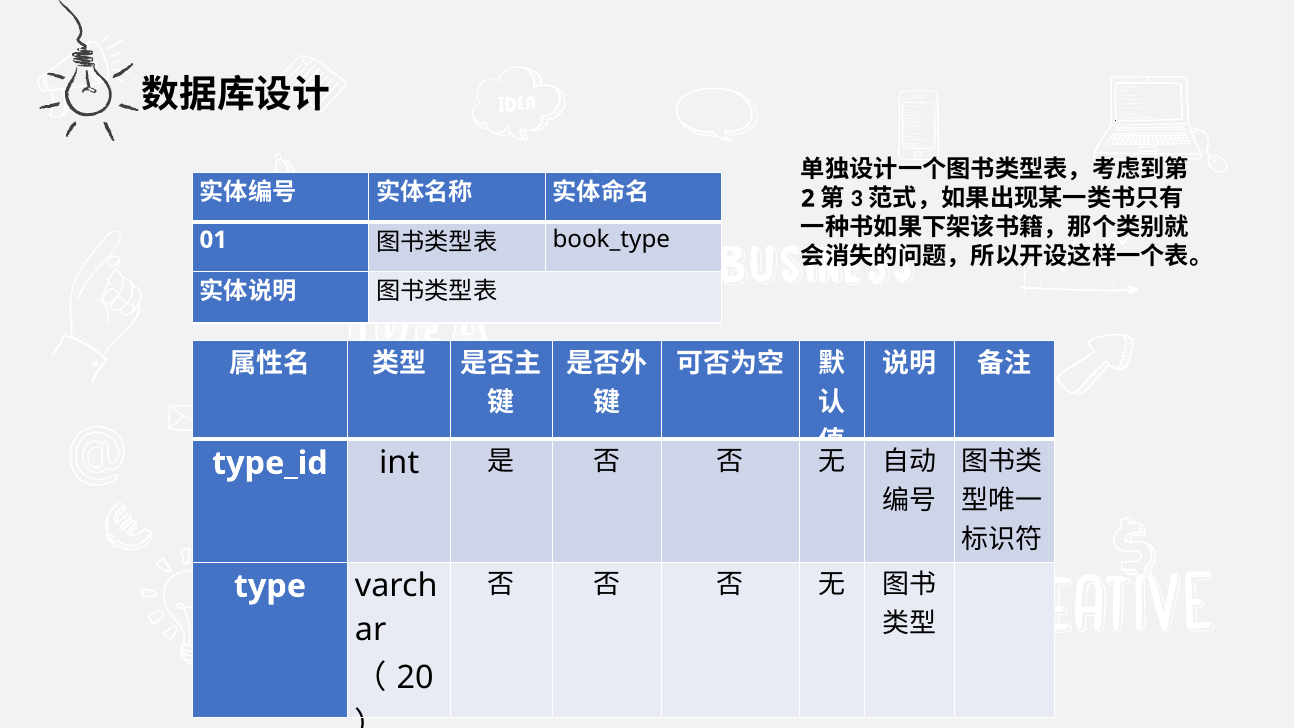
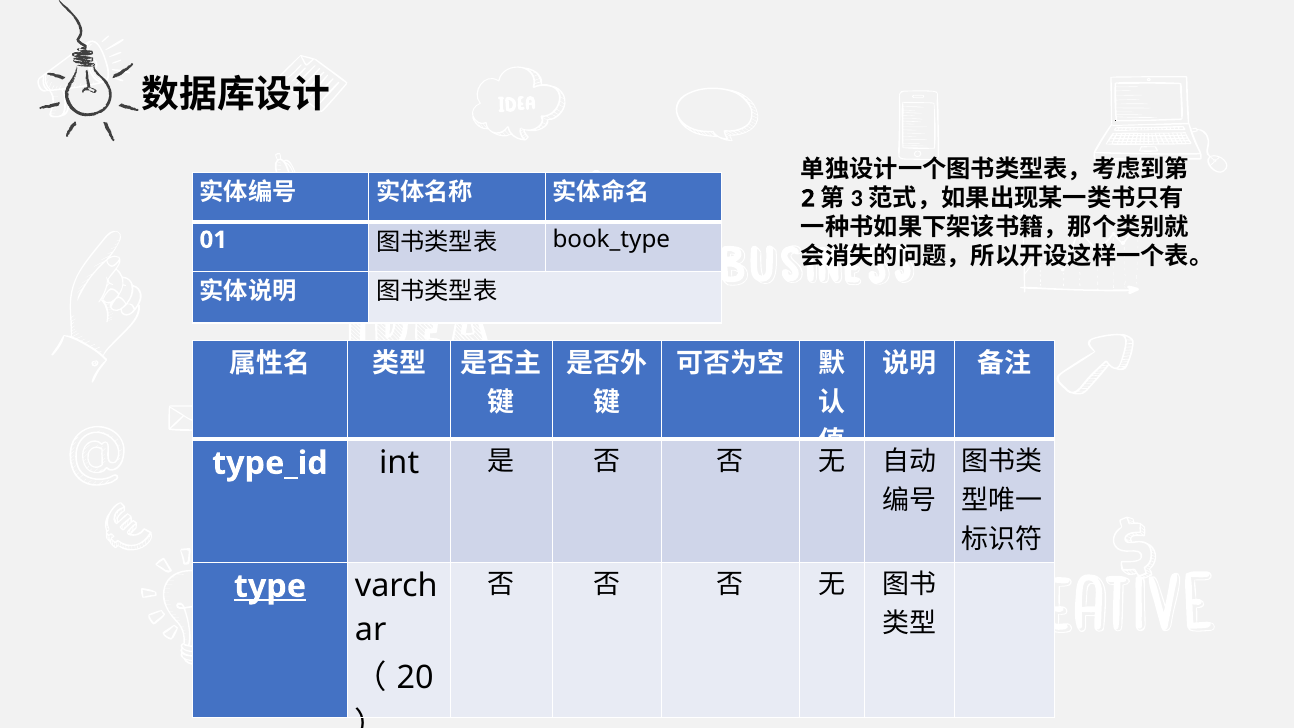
type underline: none -> present (270, 586)
